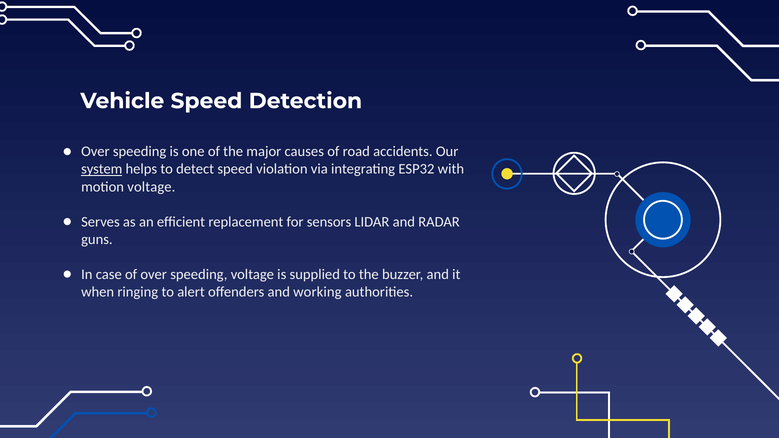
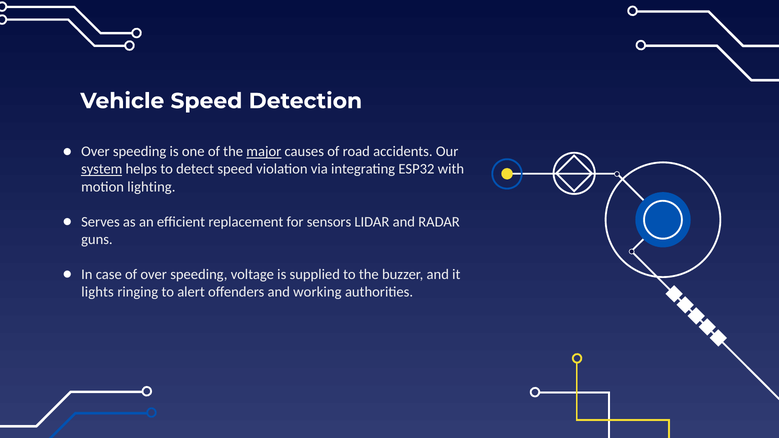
major underline: none -> present (264, 152)
motion voltage: voltage -> lighting (151, 187)
when: when -> lights (98, 292)
